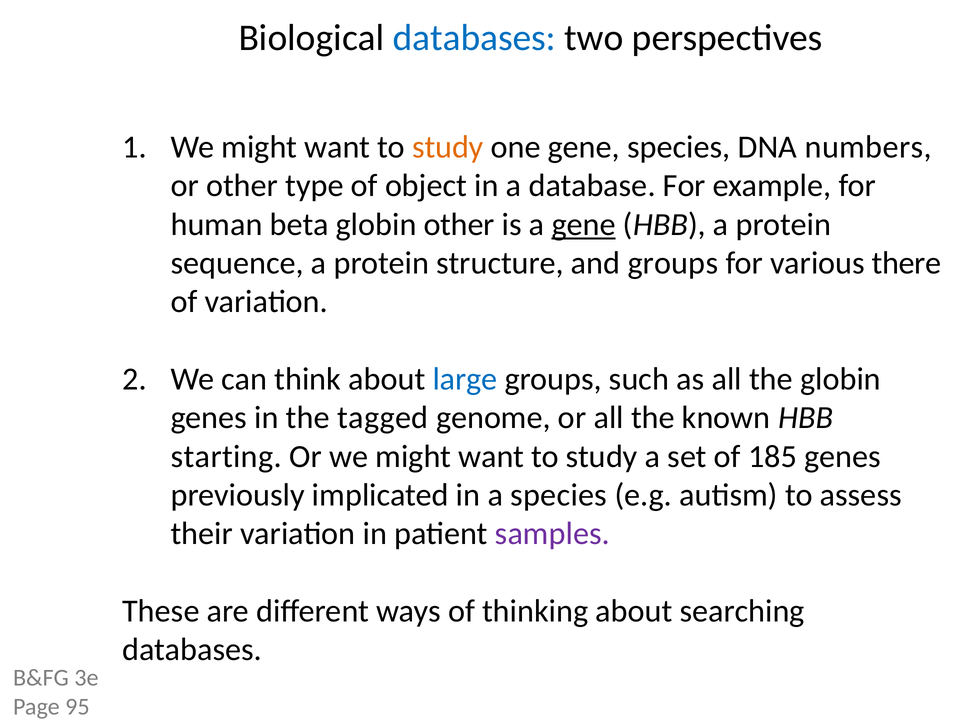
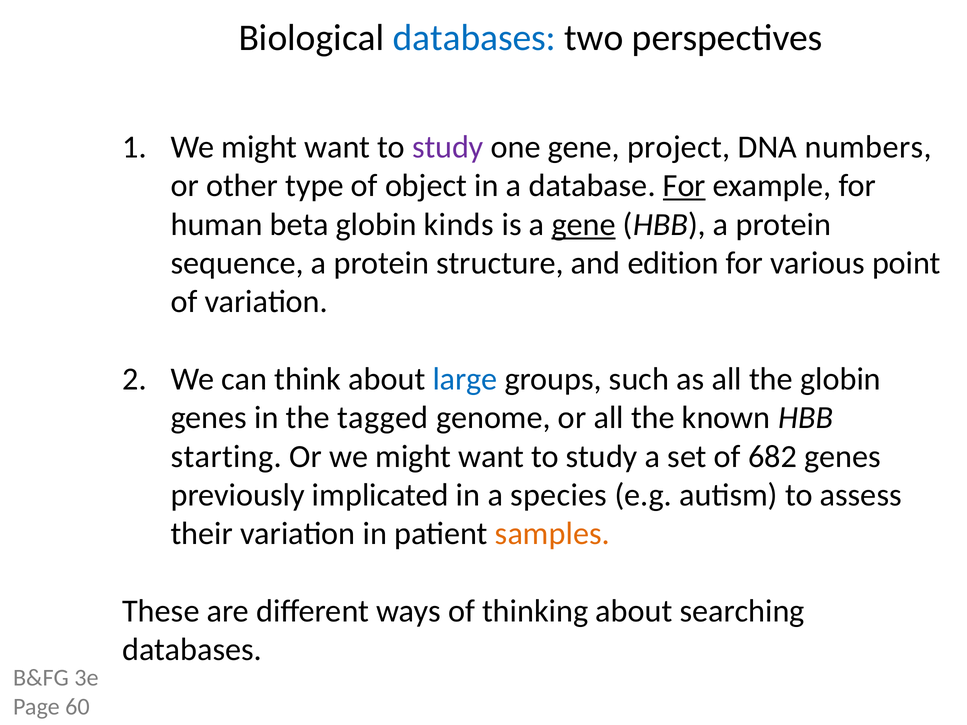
study colour: orange -> purple (448, 147)
gene species: species -> project (679, 147)
For underline: none -> present (684, 186)
globin other: other -> kinds (459, 225)
and groups: groups -> edition (673, 263)
there: there -> point (906, 263)
185: 185 -> 682 (773, 457)
samples colour: purple -> orange (552, 534)
95: 95 -> 60 (77, 707)
